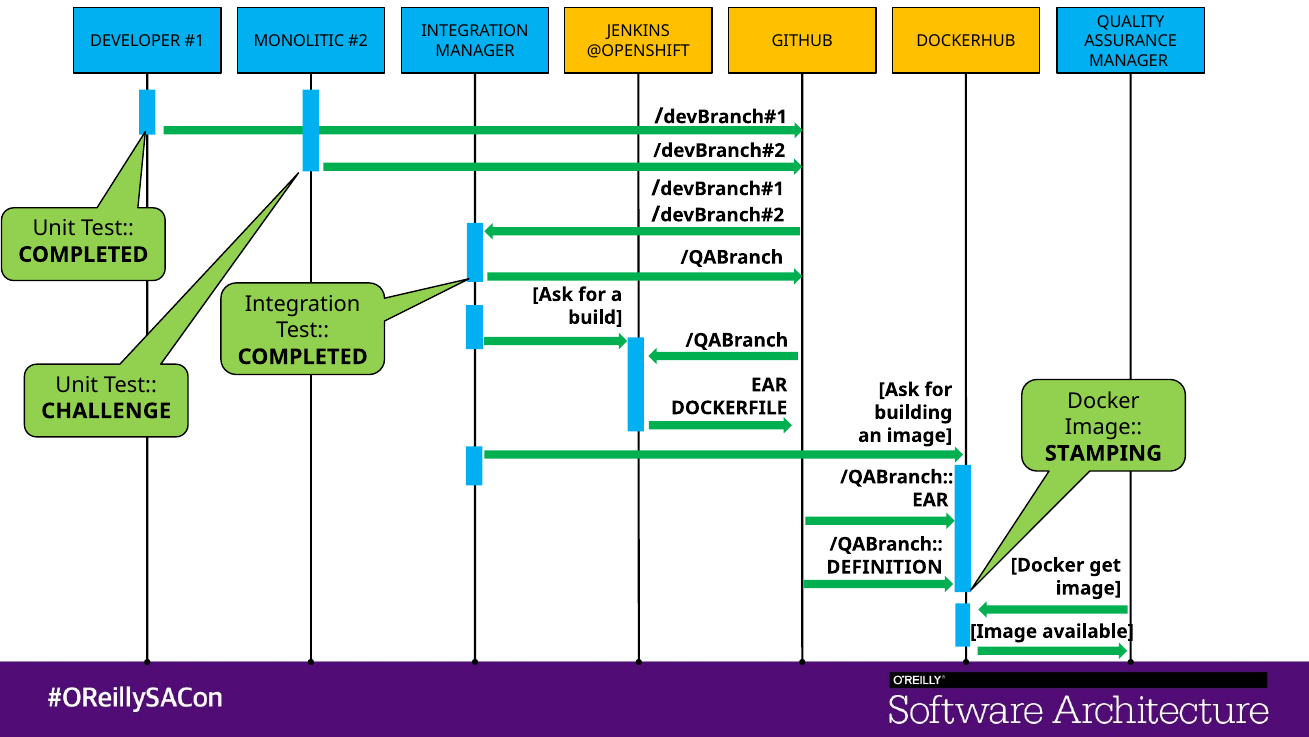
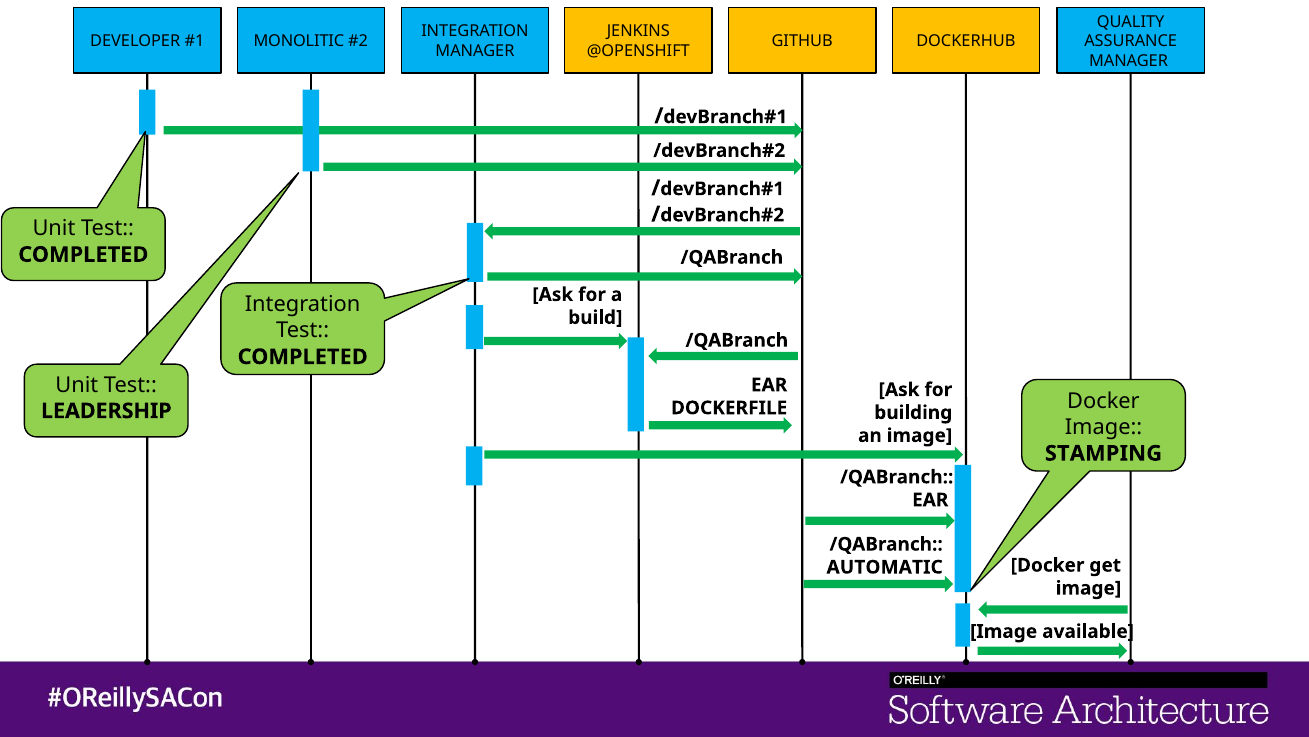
CHALLENGE: CHALLENGE -> LEADERSHIP (106, 411)
DEFINITION: DEFINITION -> AUTOMATIC (885, 567)
